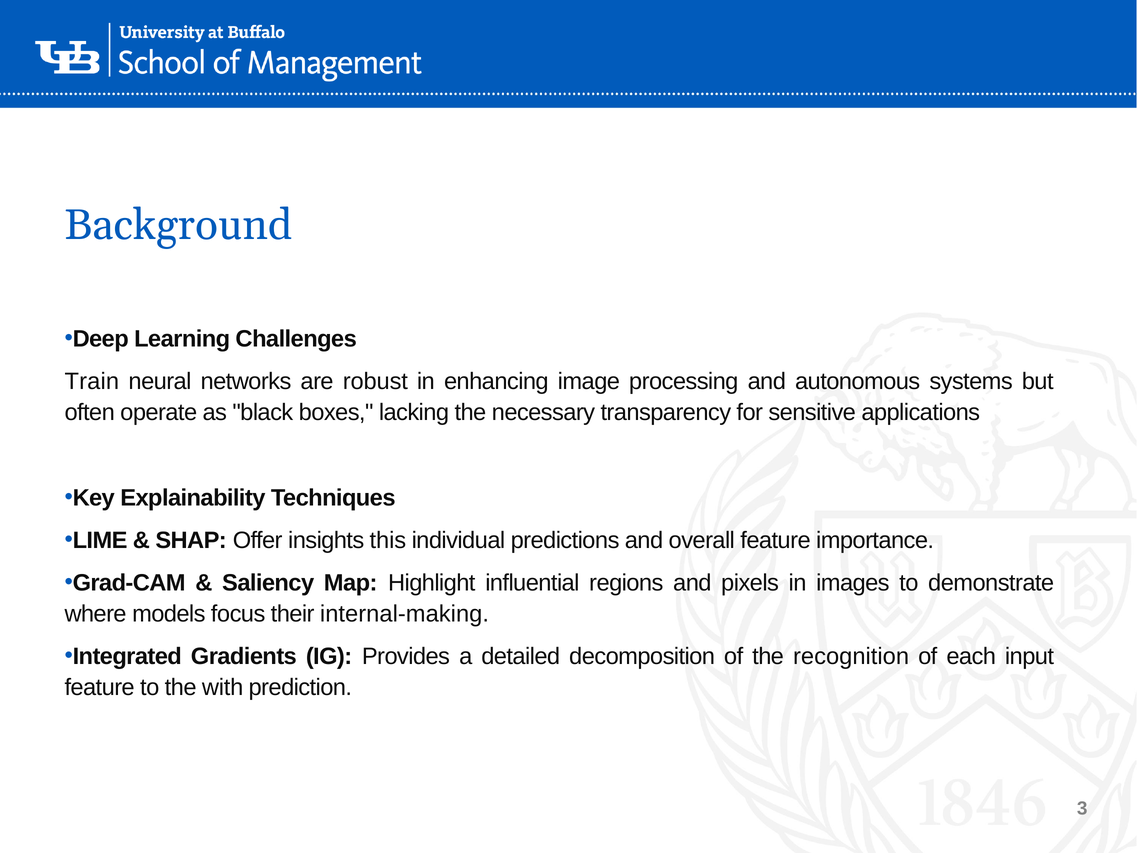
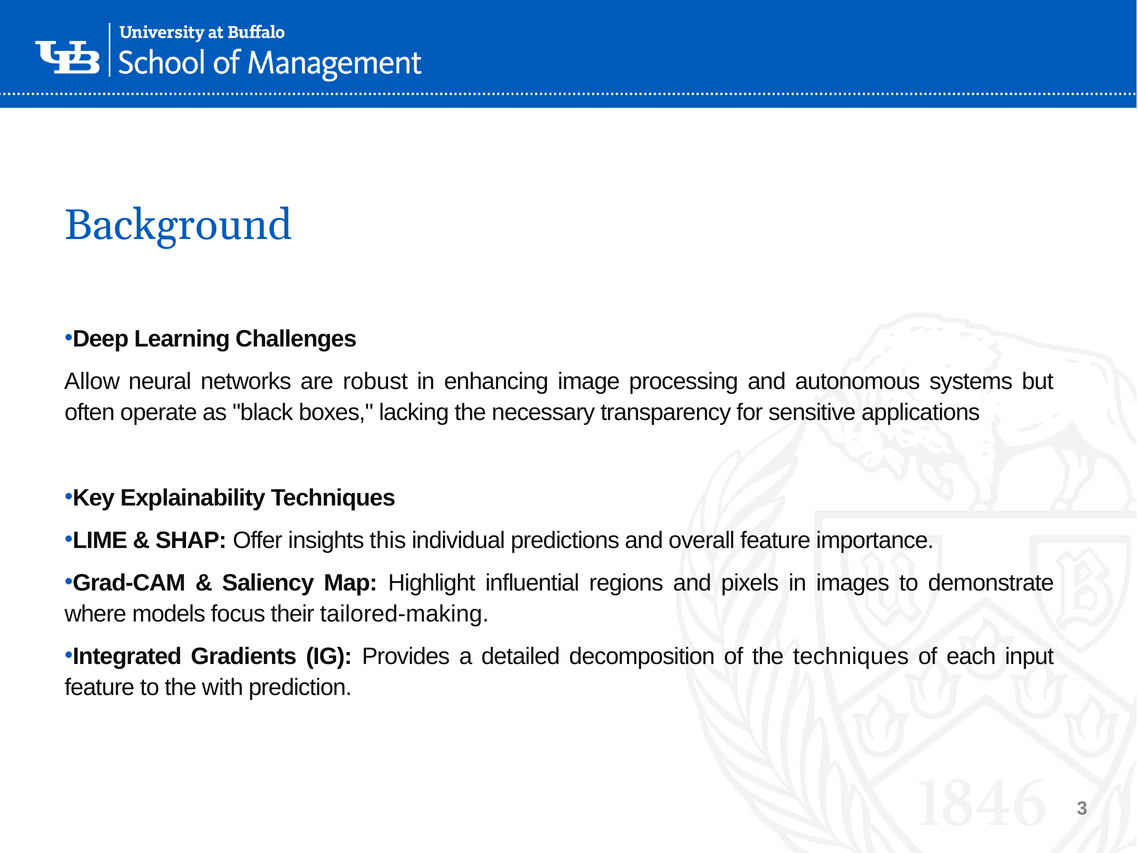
Train: Train -> Allow (92, 382)
internal-making: internal-making -> tailored-making (404, 614)
the recognition: recognition -> techniques (851, 657)
